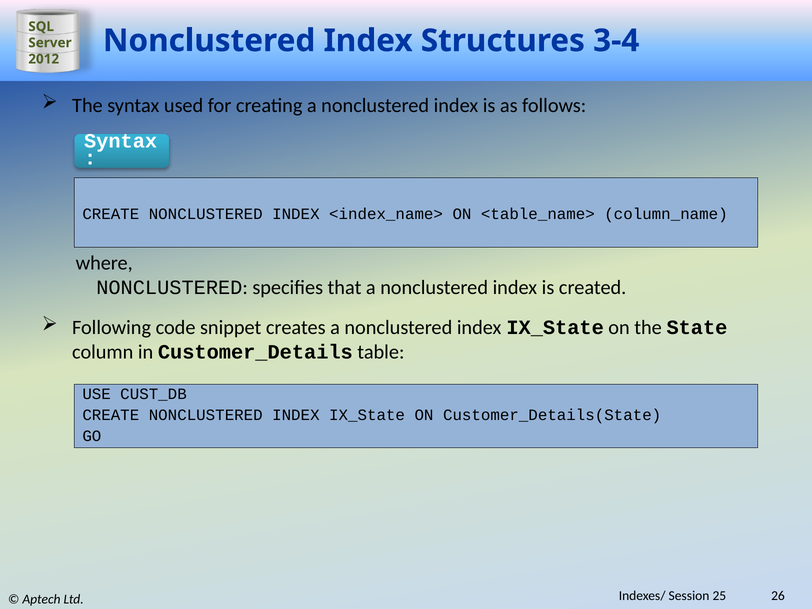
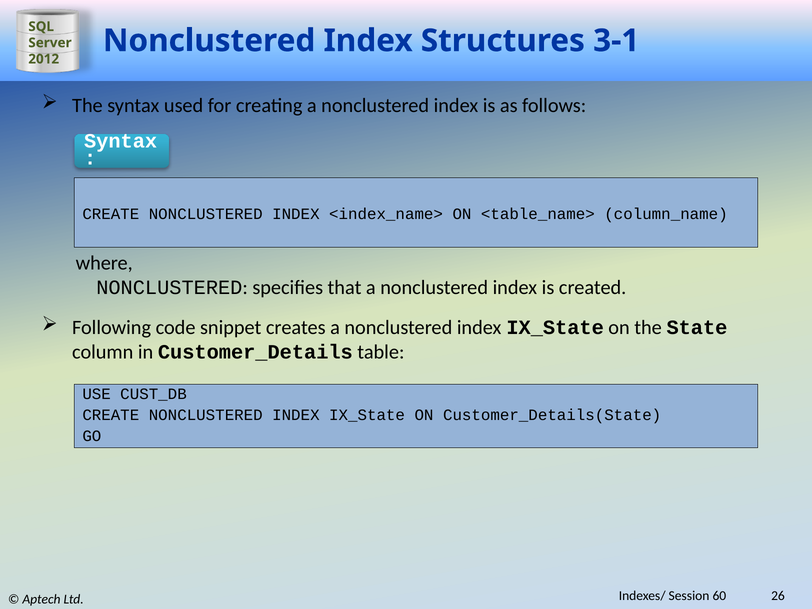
3-4: 3-4 -> 3-1 (616, 41)
25: 25 -> 60 (719, 596)
